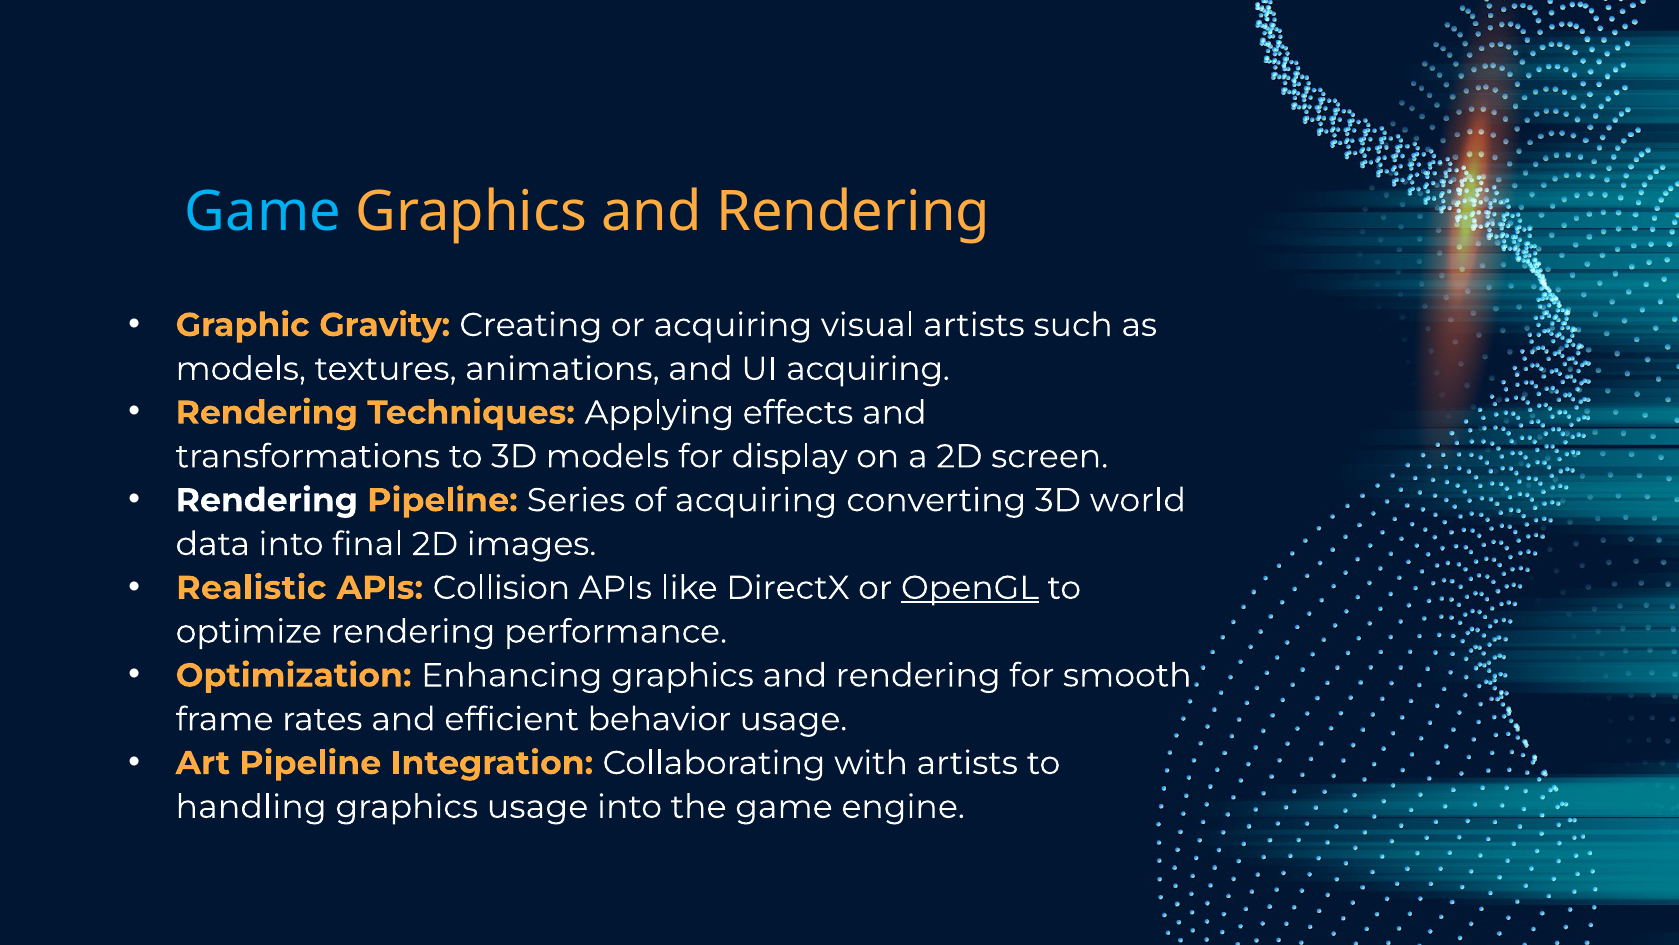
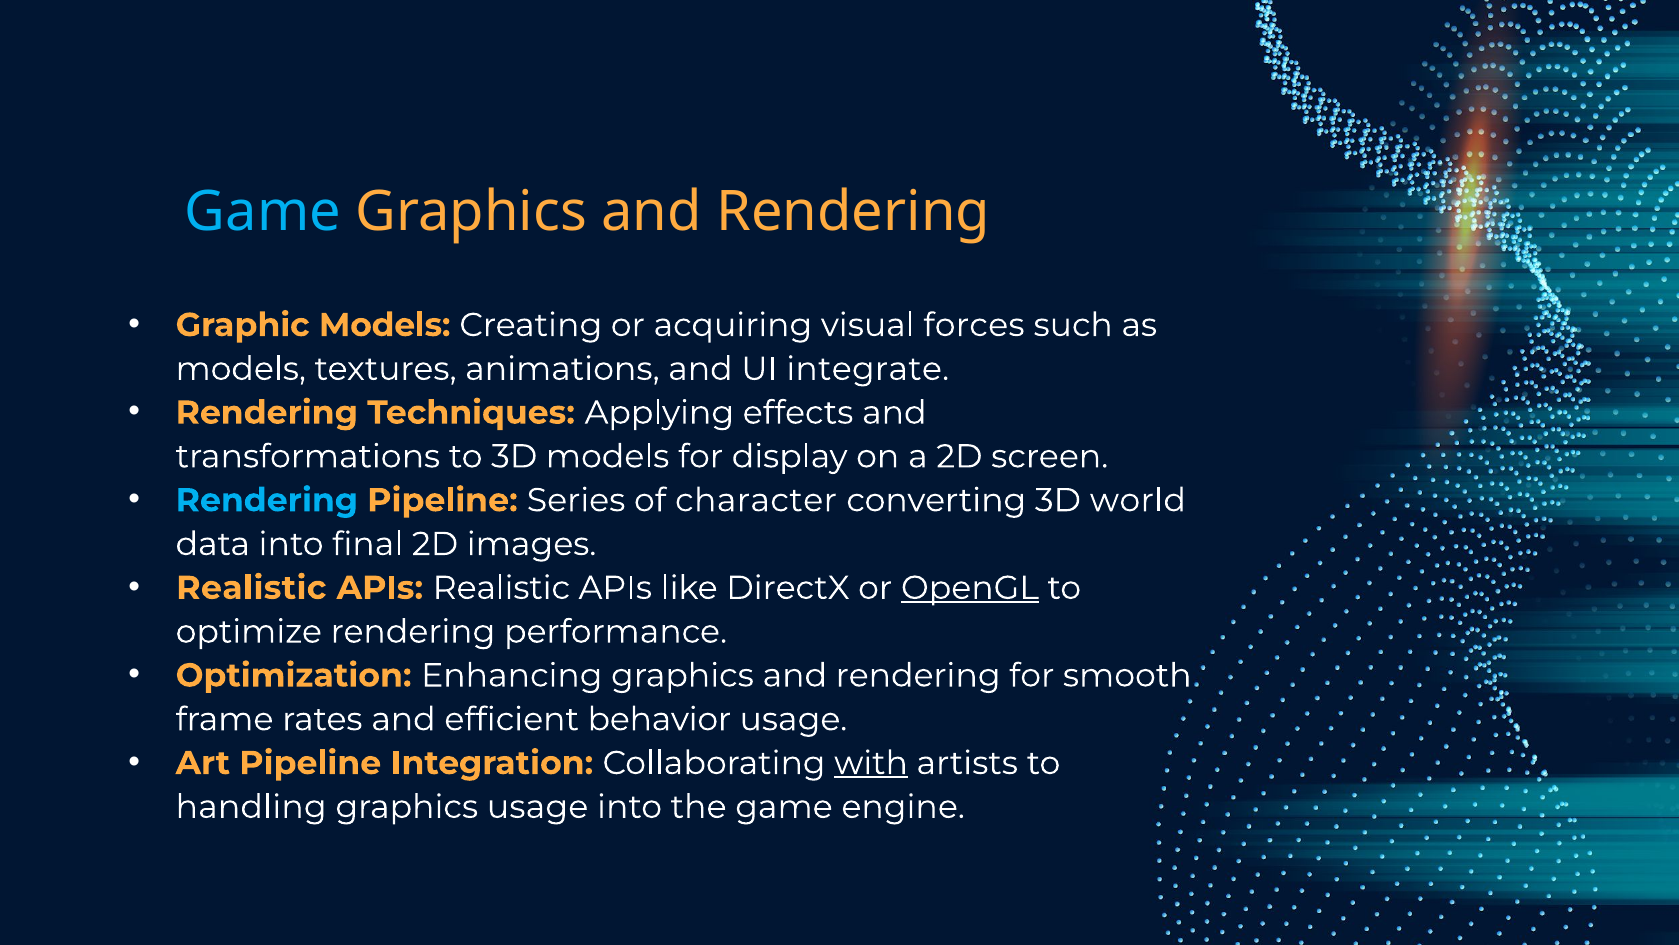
Graphic Gravity: Gravity -> Models (385, 325)
visual artists: artists -> forces (974, 325)
UI acquiring: acquiring -> integrate (868, 369)
Rendering colour: white -> light blue (267, 500)
of acquiring: acquiring -> character (756, 500)
APIs Collision: Collision -> Realistic (501, 588)
with underline: none -> present (871, 763)
